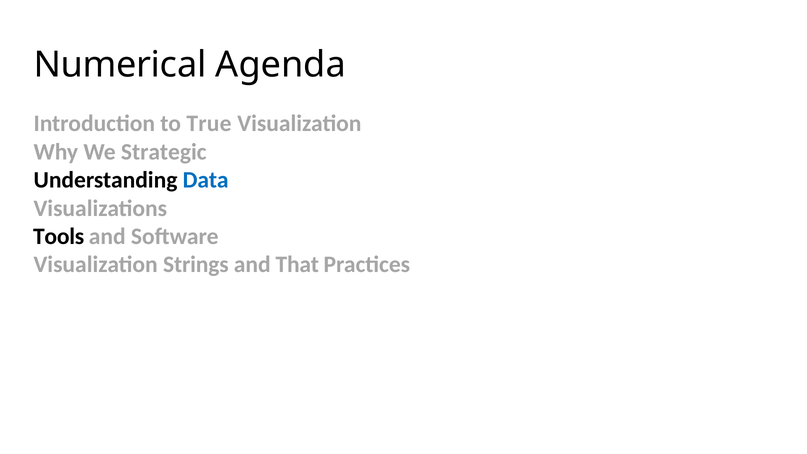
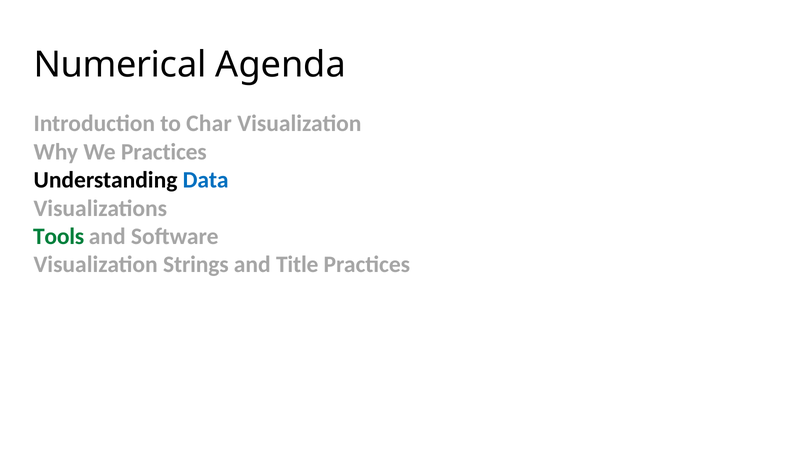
True: True -> Char (209, 124)
We Strategic: Strategic -> Practices (164, 152)
Tools colour: black -> green (59, 236)
That: That -> Title (297, 265)
